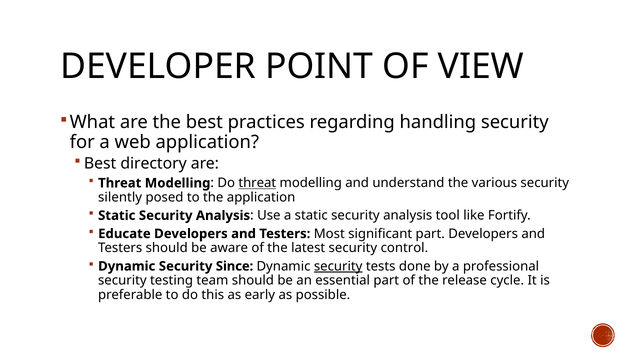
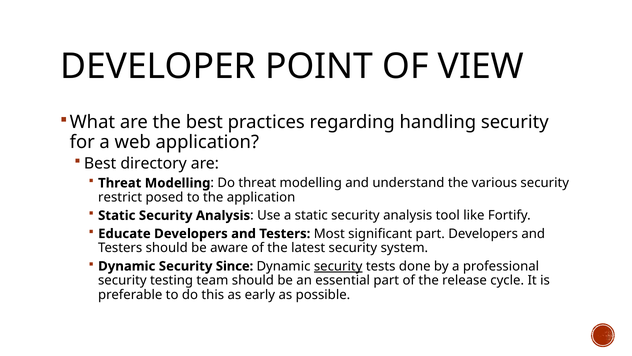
threat underline: present -> none (257, 183)
silently: silently -> restrict (120, 197)
control: control -> system (404, 248)
